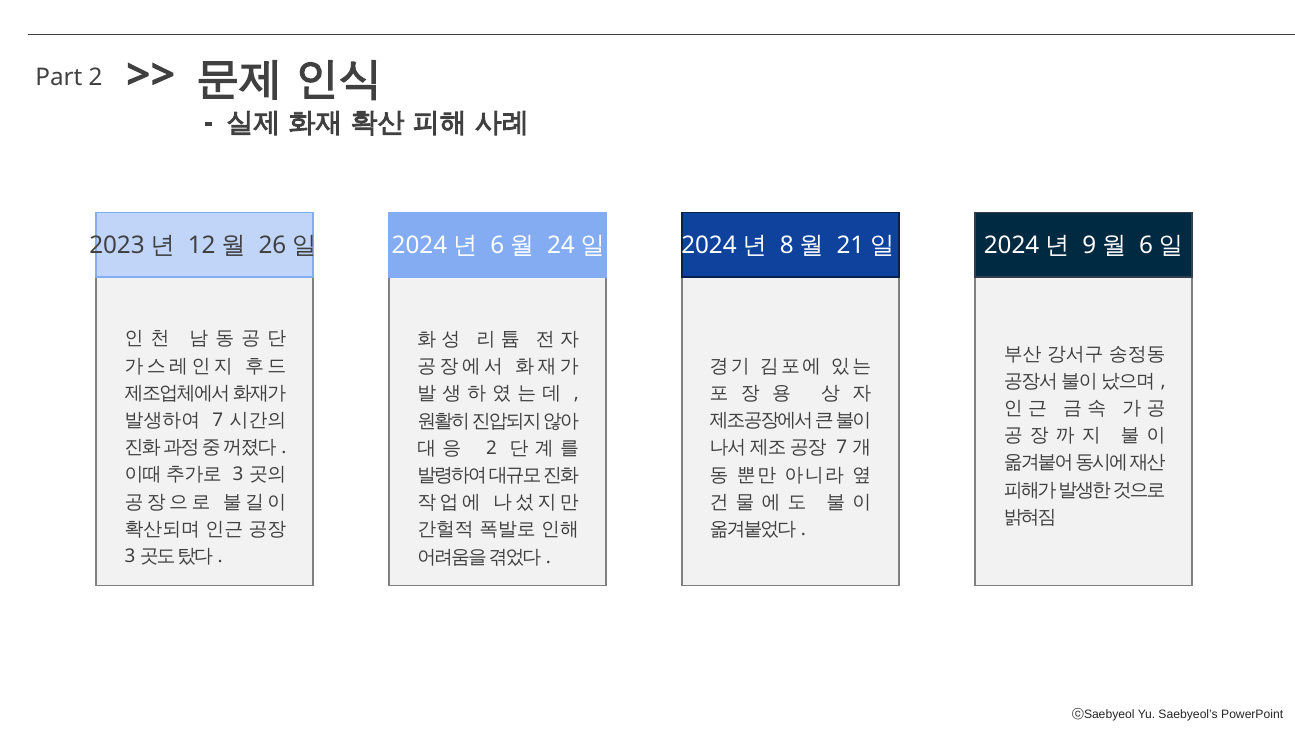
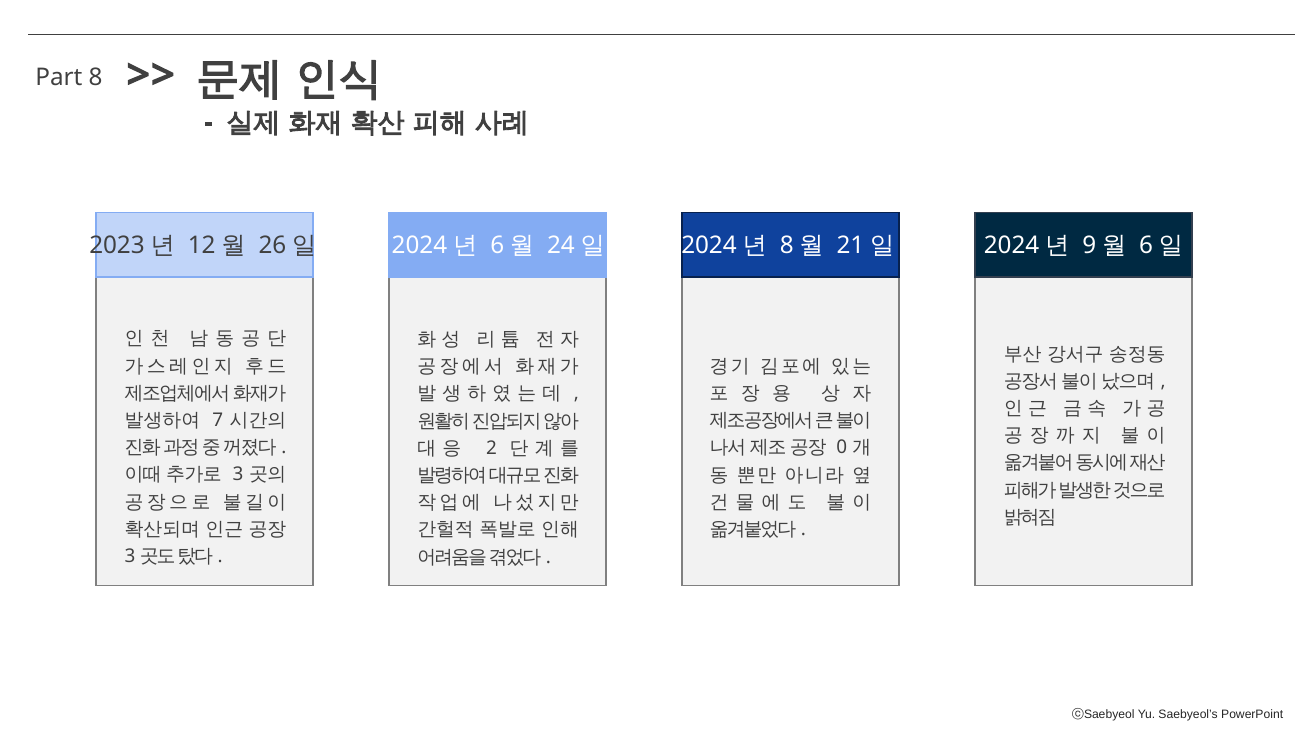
Part 2: 2 -> 8 (96, 77)
7: 7 -> 0 (842, 447)
